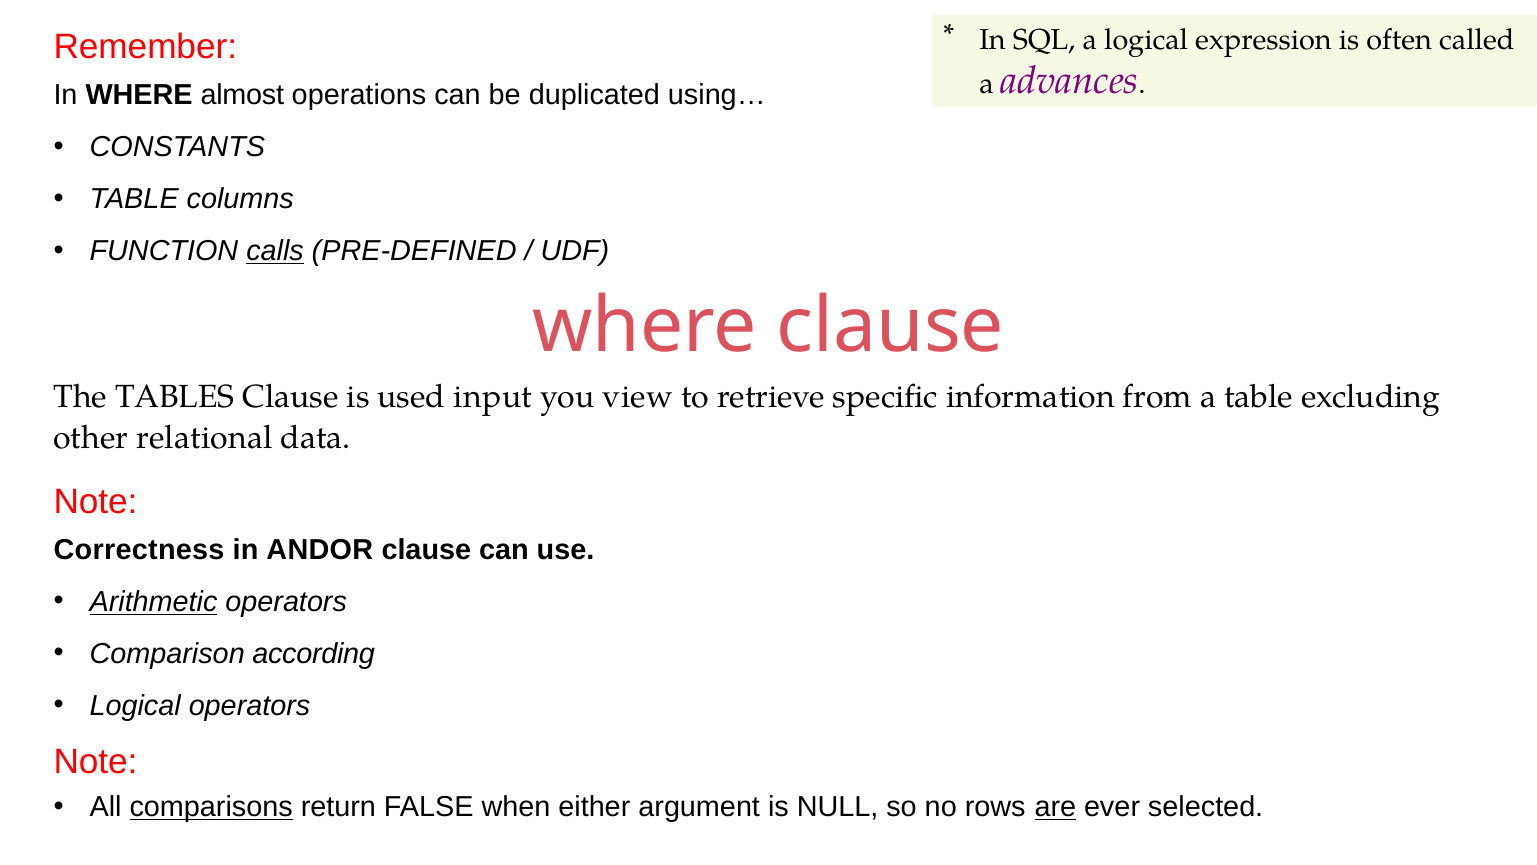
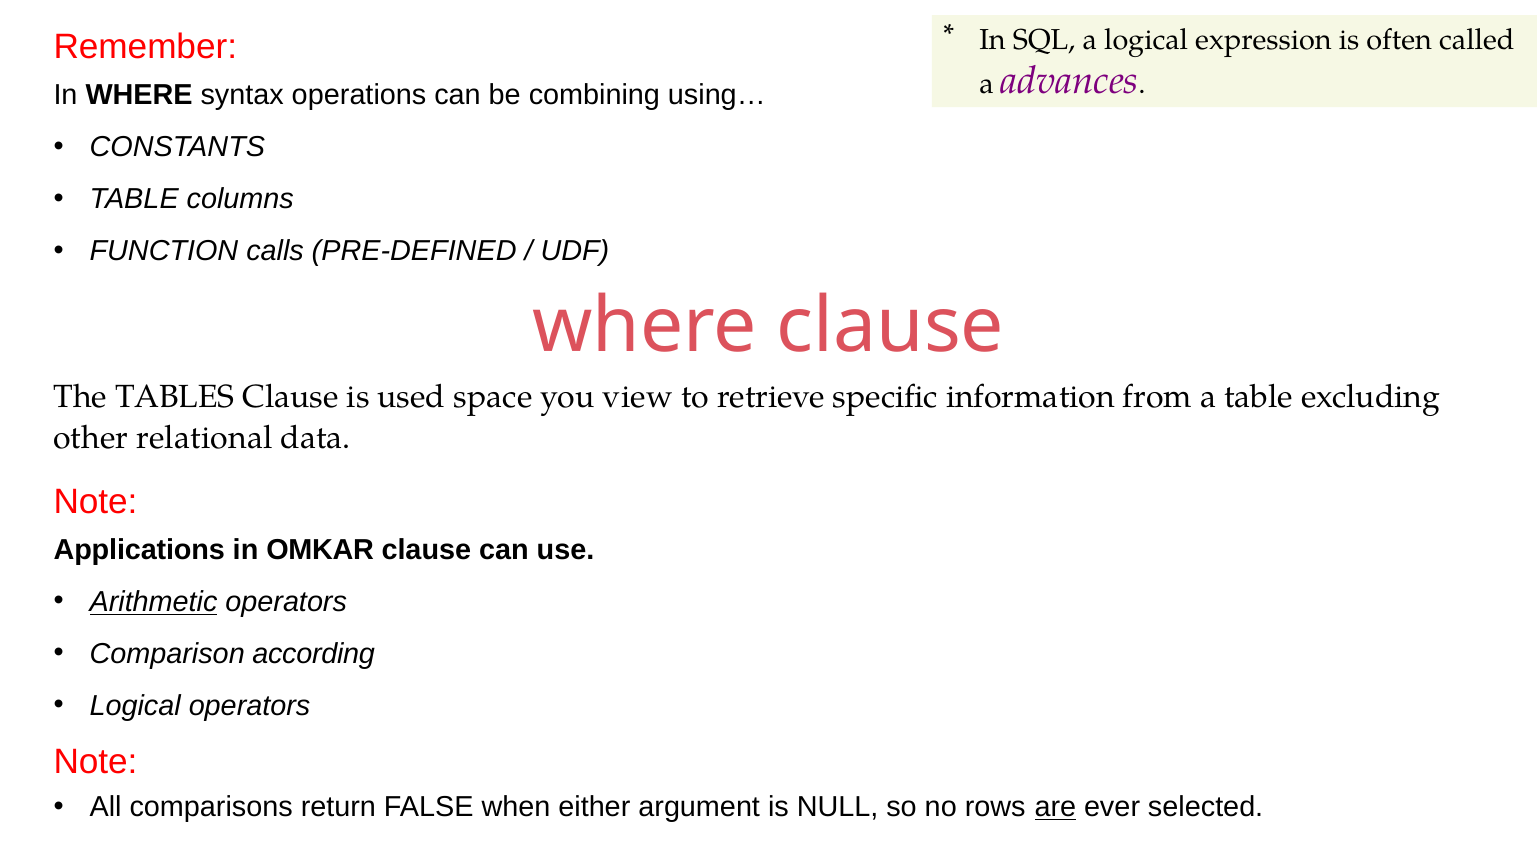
almost: almost -> syntax (242, 95)
duplicated: duplicated -> combining (594, 95)
calls underline: present -> none (275, 251)
input: input -> space (493, 397)
Correctness: Correctness -> Applications (139, 550)
ANDOR: ANDOR -> OMKAR (320, 550)
comparisons underline: present -> none (211, 807)
